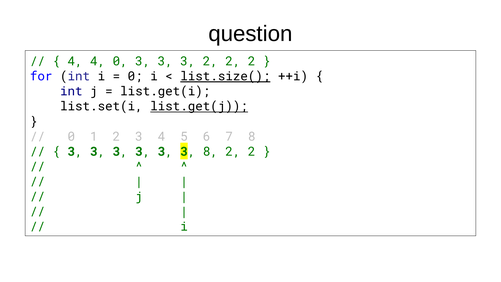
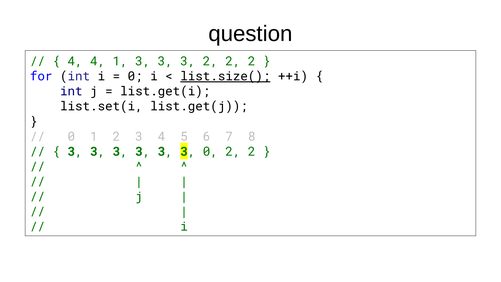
4 0: 0 -> 1 (120, 61)
list.get(j underline: present -> none (199, 106)
3 8: 8 -> 0 (210, 152)
